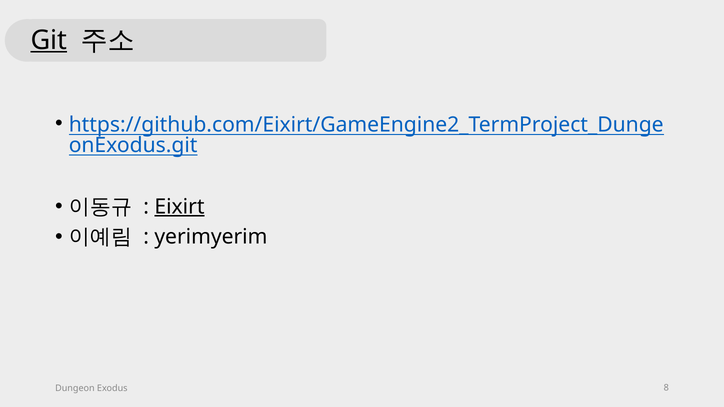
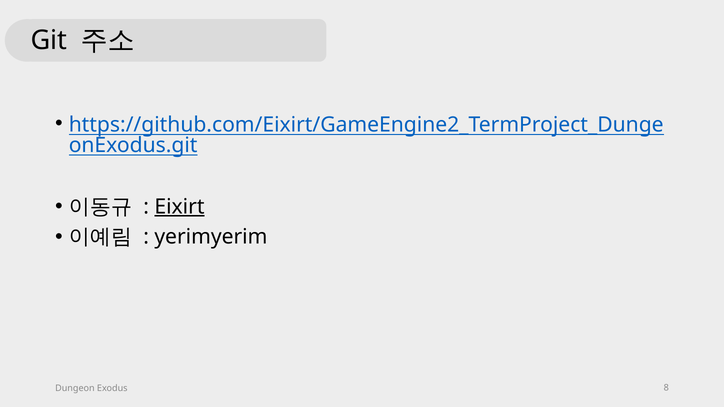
Git underline: present -> none (49, 40)
